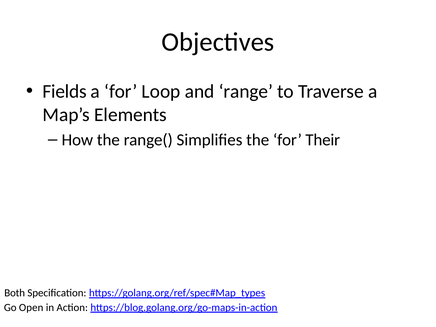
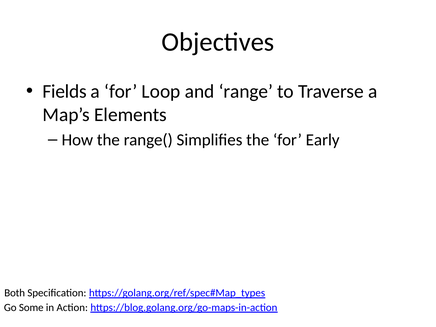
Their: Their -> Early (323, 140)
Open: Open -> Some (31, 307)
